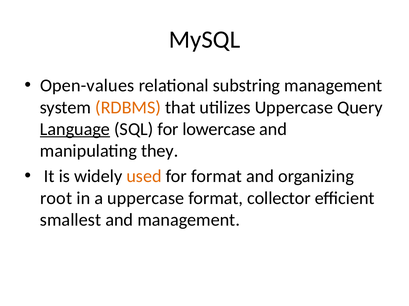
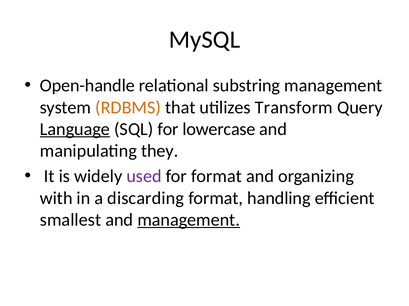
Open-values: Open-values -> Open-handle (87, 86)
utilizes Uppercase: Uppercase -> Transform (294, 108)
used colour: orange -> purple (144, 177)
root: root -> with (56, 199)
a uppercase: uppercase -> discarding (146, 199)
collector: collector -> handling (279, 199)
management underline: none -> present (189, 220)
